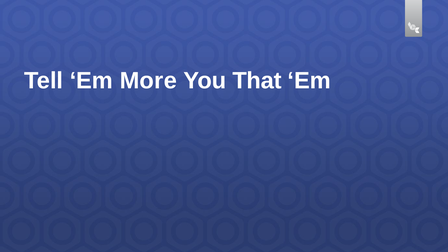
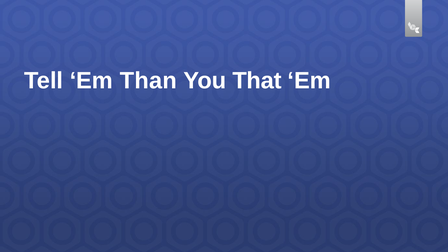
More: More -> Than (148, 81)
